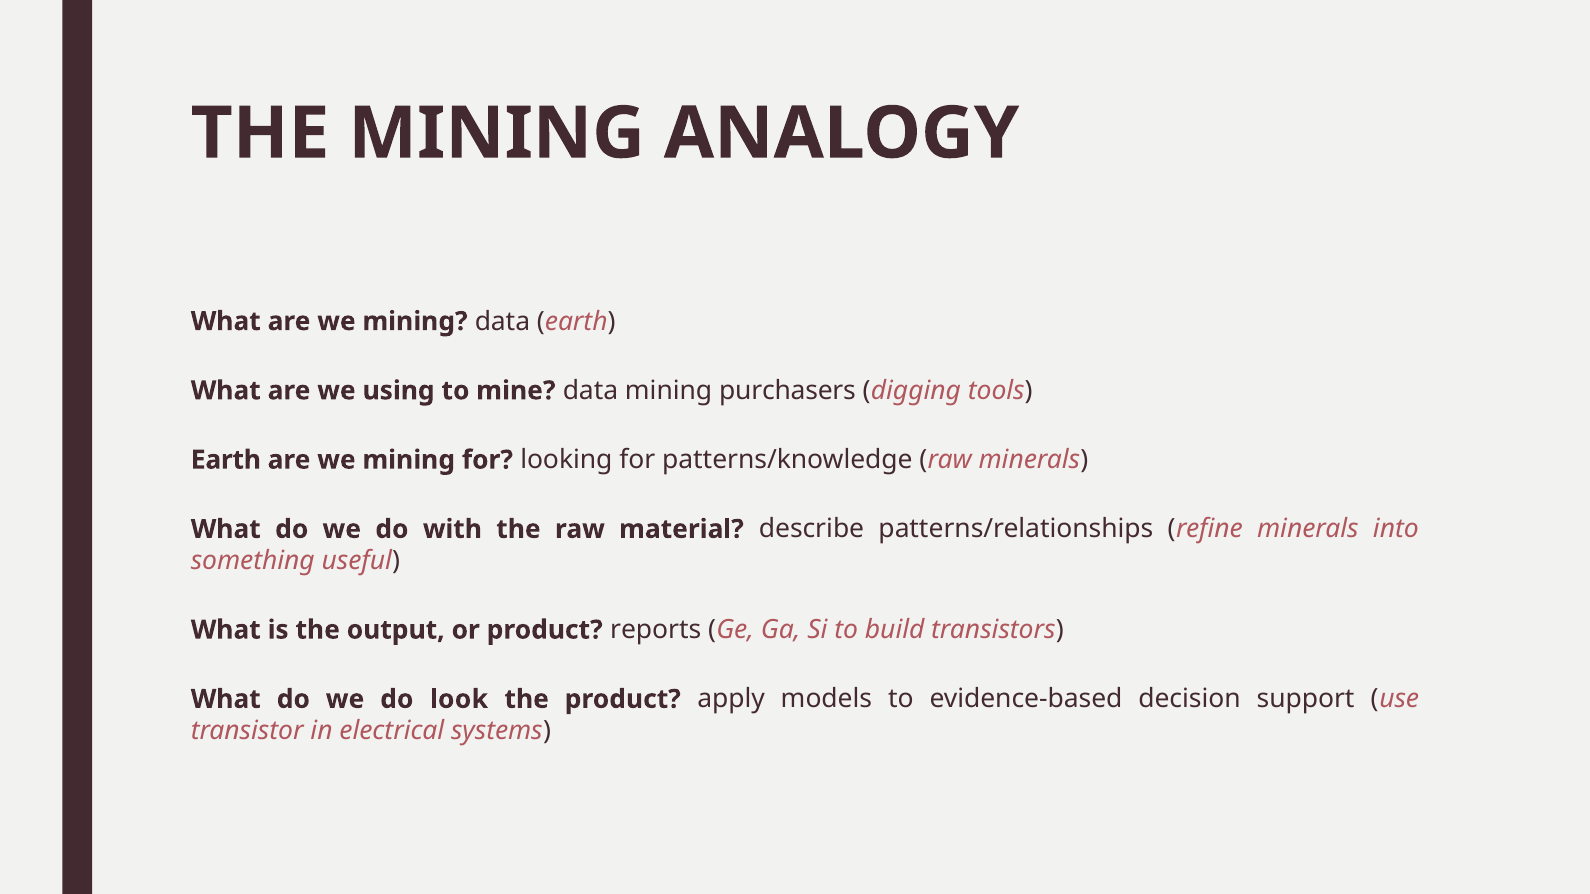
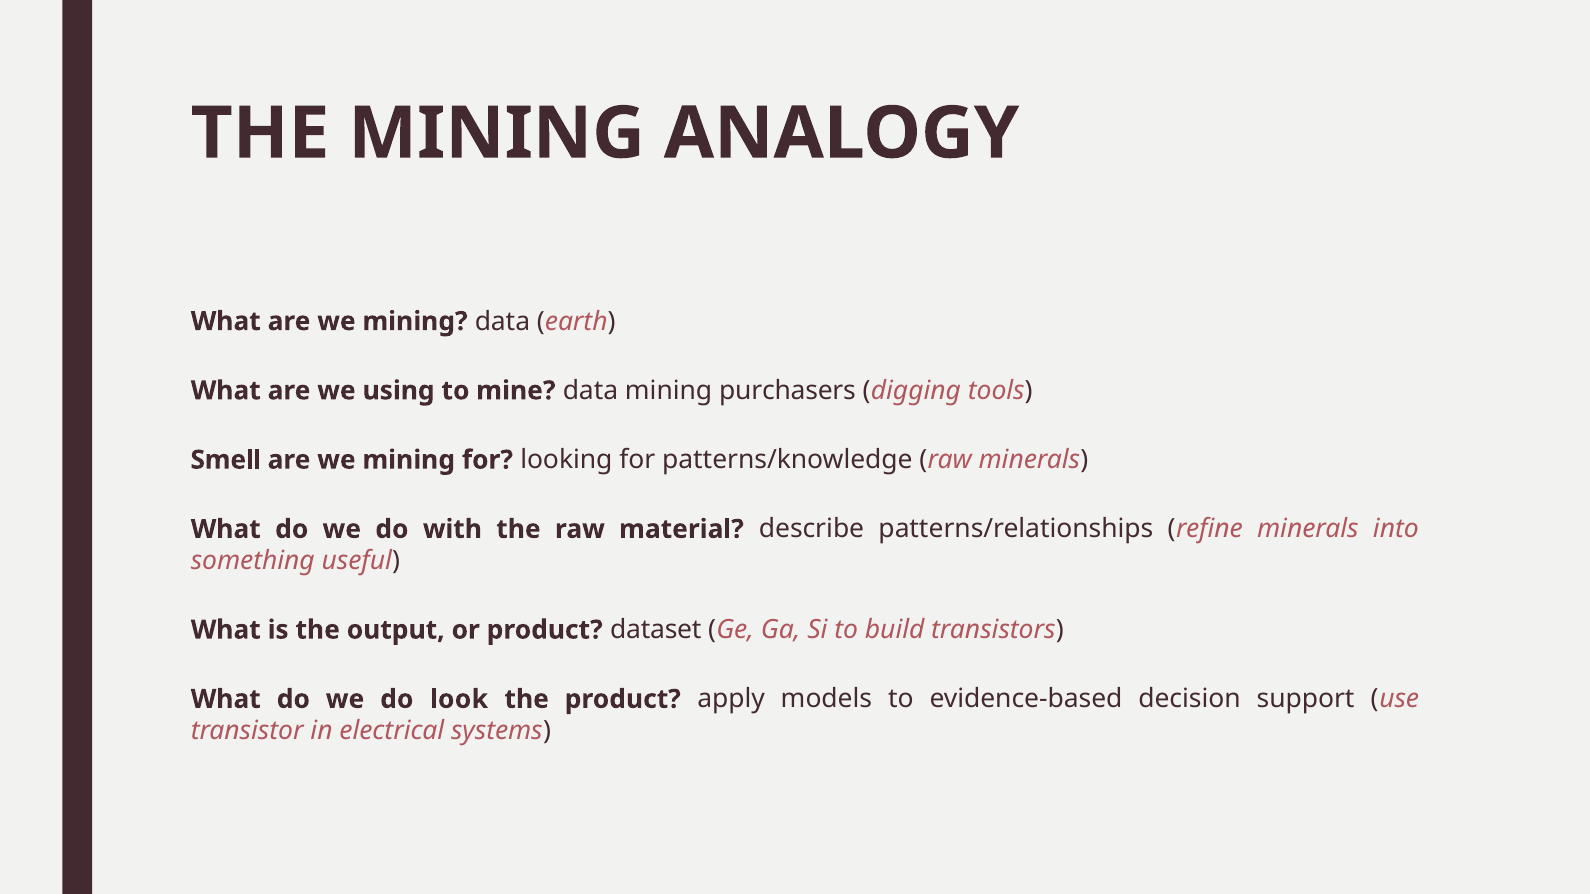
Earth: Earth -> Smell (226, 460)
reports: reports -> dataset (656, 630)
